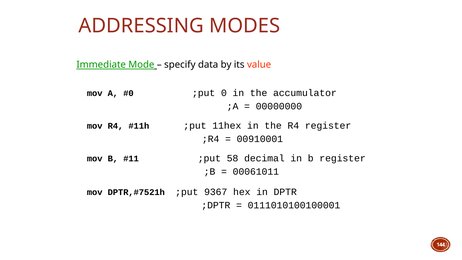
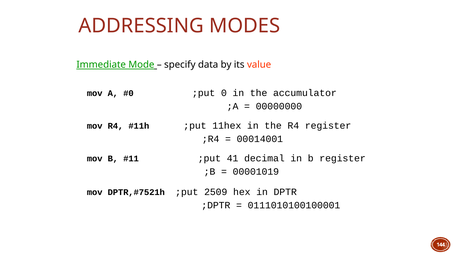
00910001: 00910001 -> 00014001 (260, 139)
58: 58 -> 41 (233, 158)
00061011: 00061011 -> 00001019 (256, 172)
9367: 9367 -> 2509 (216, 192)
